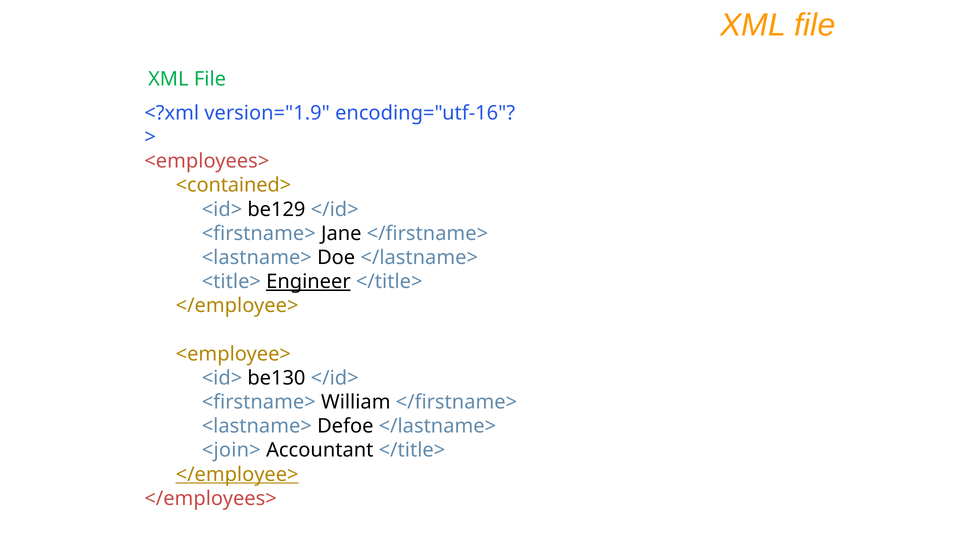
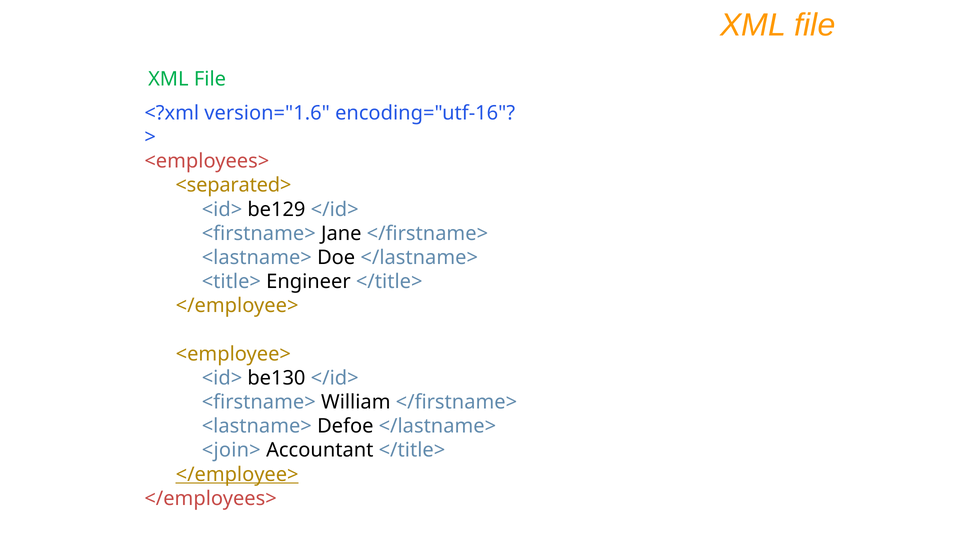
version="1.9: version="1.9 -> version="1.6 (267, 113)
<contained>: <contained> -> <separated> (233, 185)
Engineer underline: present -> none (308, 282)
